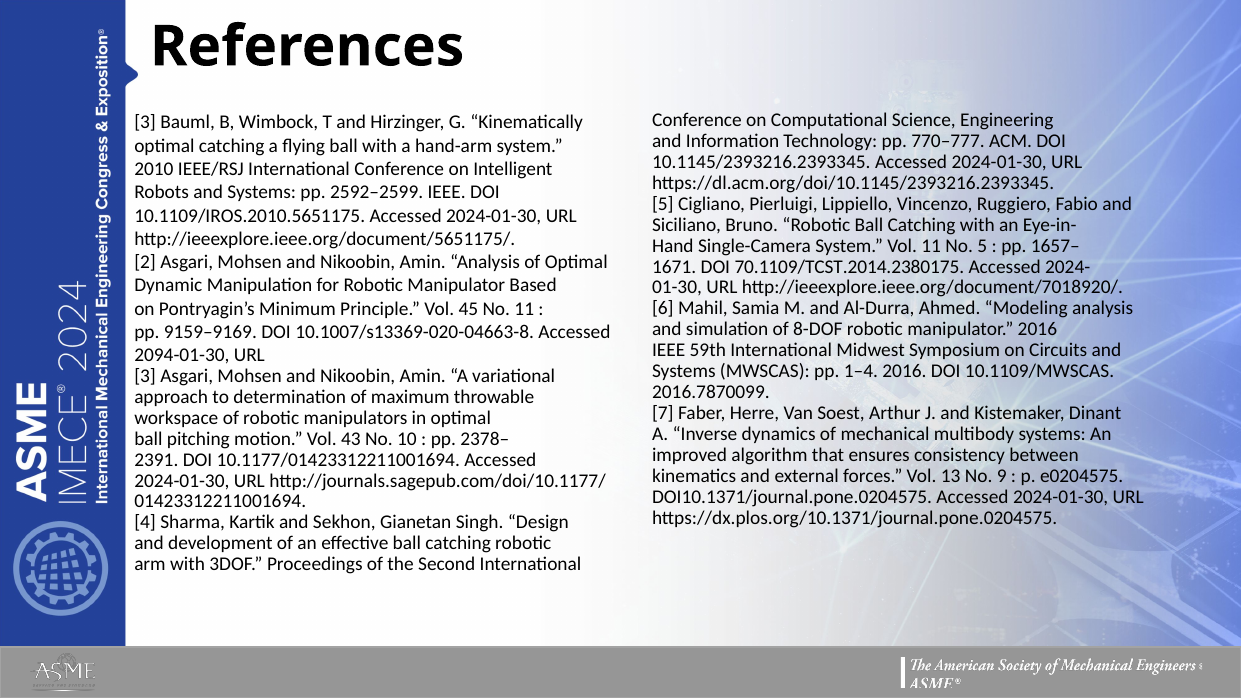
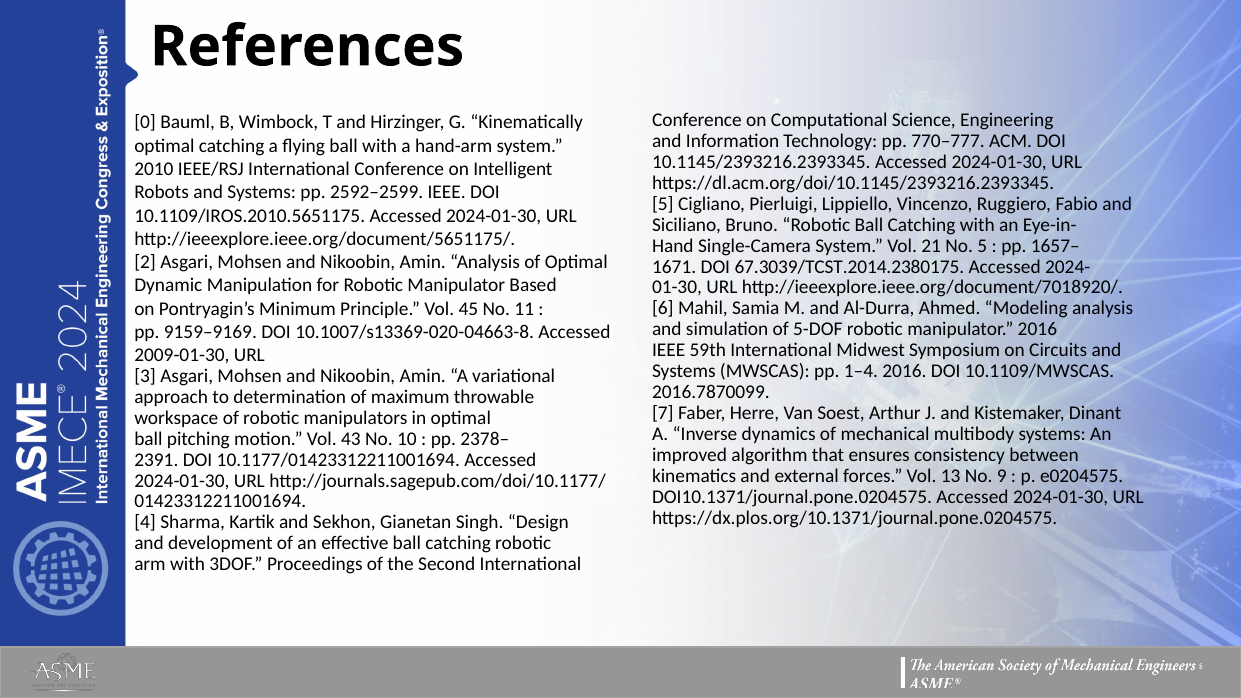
3: 3 -> 0 (145, 123)
Vol 11: 11 -> 21 (931, 246)
70.1109/TCST.2014.2380175: 70.1109/TCST.2014.2380175 -> 67.3039/TCST.2014.2380175 (849, 267)
8-DOF: 8-DOF -> 5-DOF (818, 330)
2094-01-30: 2094-01-30 -> 2009-01-30 (182, 355)
